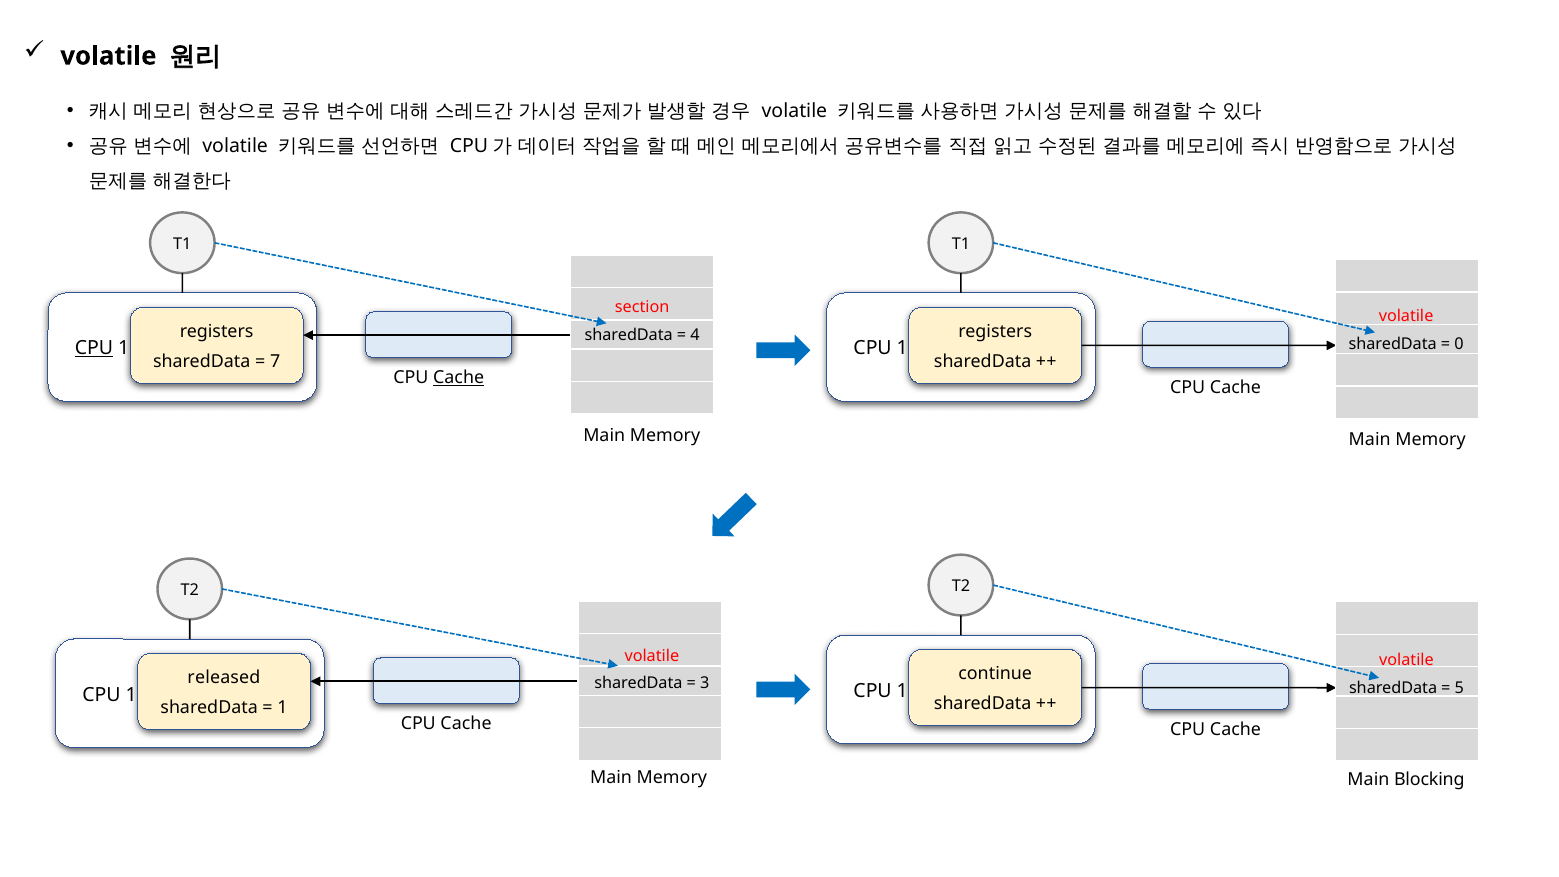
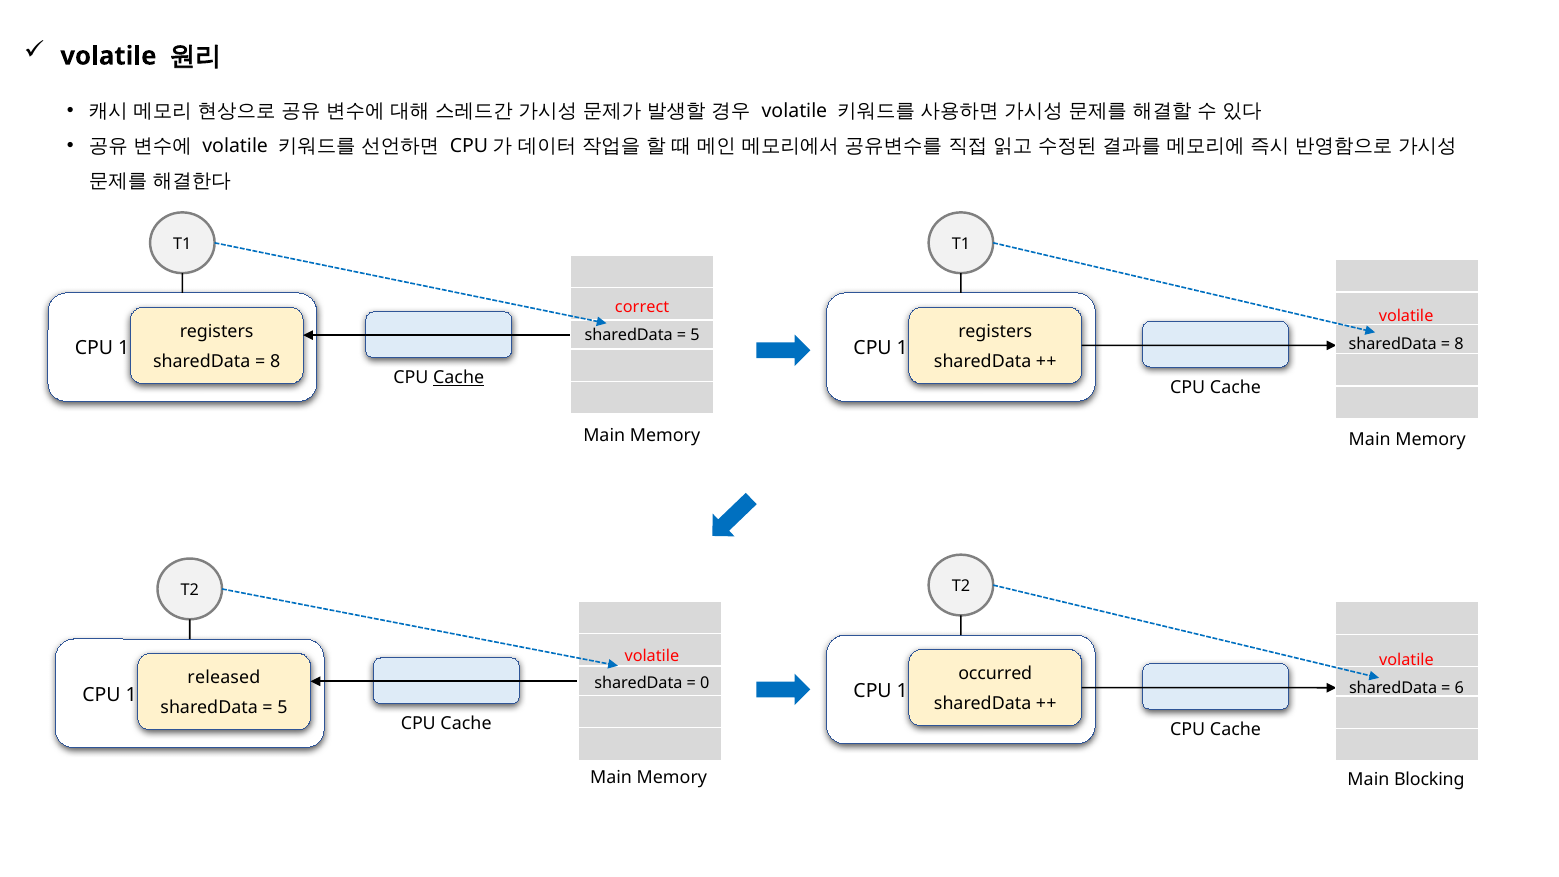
section: section -> correct (642, 307)
4: 4 -> 5 (695, 335)
0: 0 -> 8 (1459, 344)
CPU underline: present -> none (94, 348)
7: 7 -> 8 (275, 361)
continue: continue -> occurred (995, 674)
3: 3 -> 0 (705, 683)
5: 5 -> 6 (1459, 688)
1: 1 -> 5 (283, 707)
